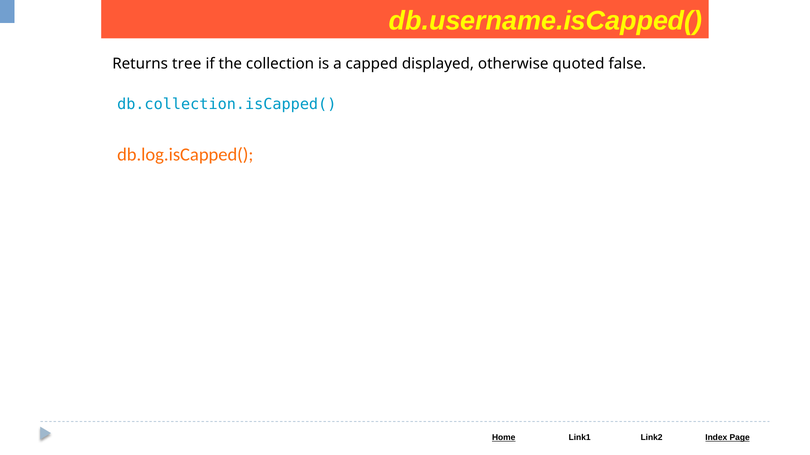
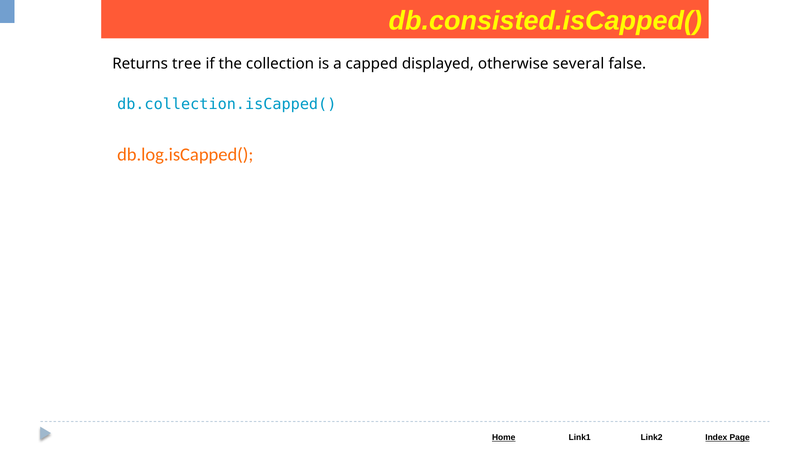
db.username.isCapped(: db.username.isCapped( -> db.consisted.isCapped( (546, 21)
quoted: quoted -> several (579, 64)
